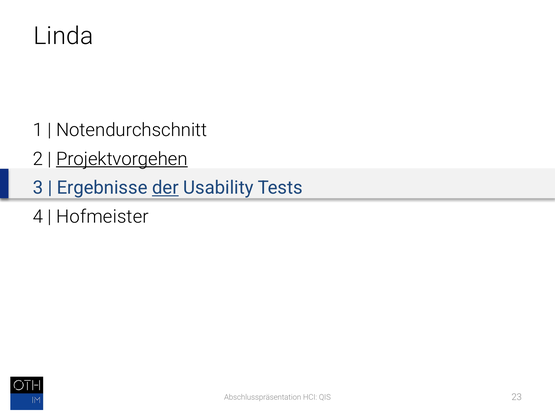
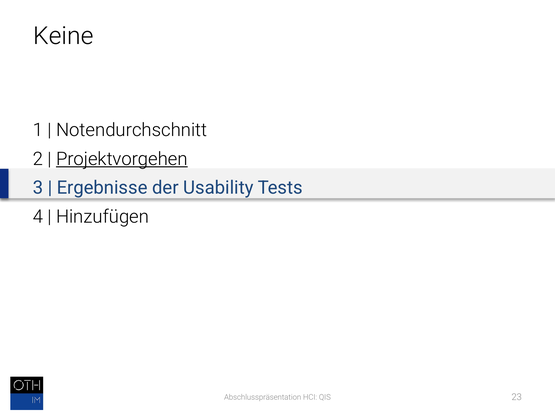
Linda: Linda -> Keine (63, 36)
der underline: present -> none (165, 188)
Hofmeister: Hofmeister -> Hinzufügen (103, 217)
